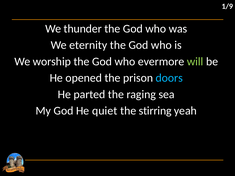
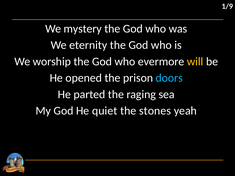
thunder: thunder -> mystery (83, 29)
will colour: light green -> yellow (195, 62)
stirring: stirring -> stones (155, 111)
